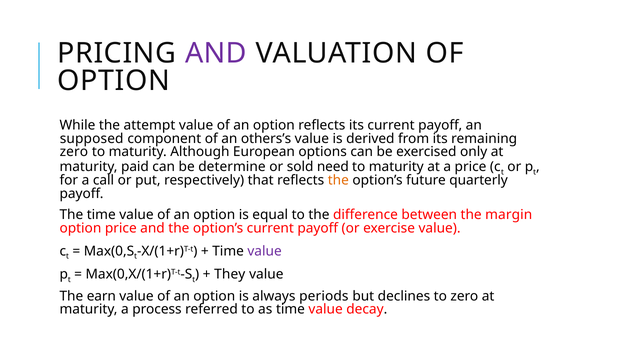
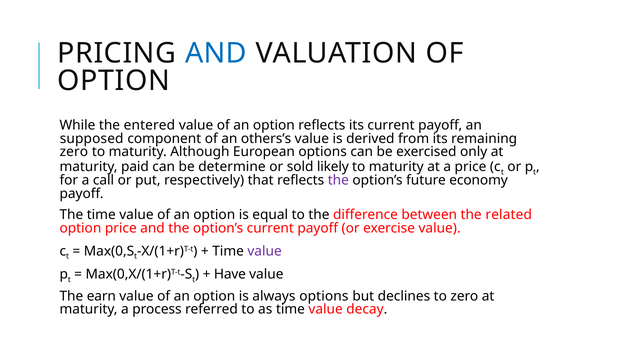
AND colour: purple -> blue (216, 53)
attempt: attempt -> entered (149, 126)
need: need -> likely (333, 167)
the colour: orange -> purple (338, 181)
quarterly: quarterly -> economy (479, 181)
margin: margin -> related (509, 215)
They: They -> Have (230, 275)
always periods: periods -> options (324, 297)
